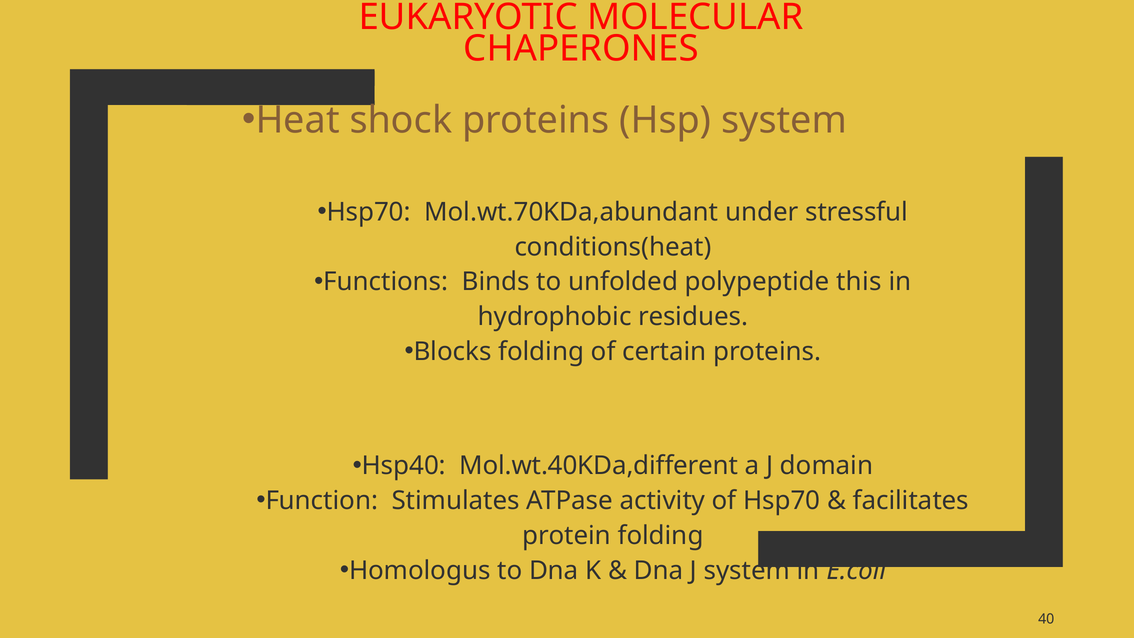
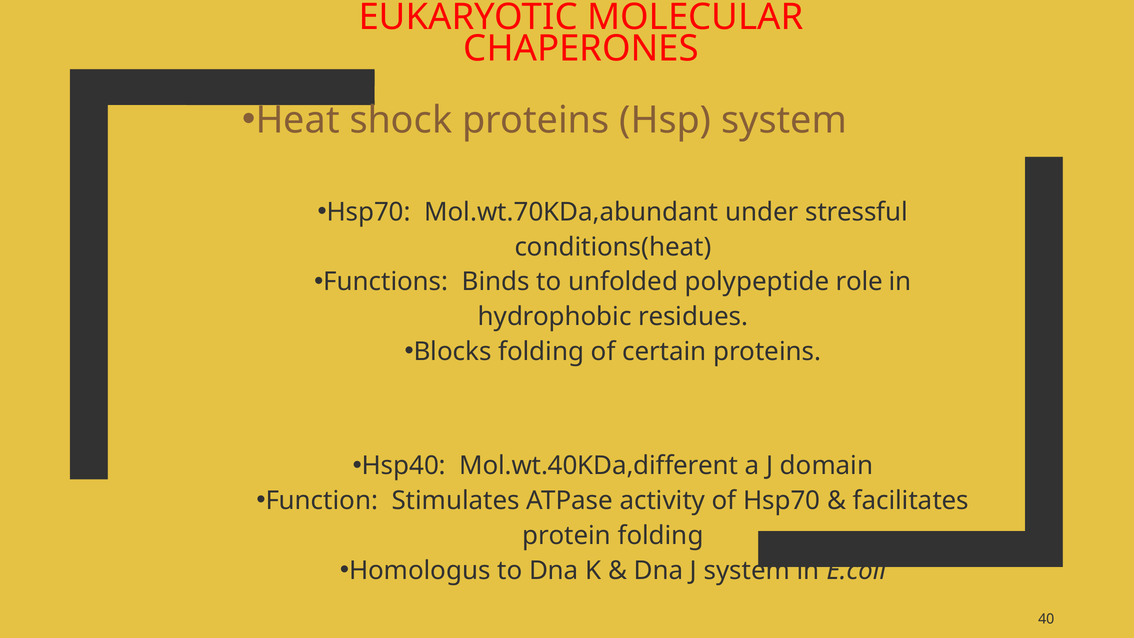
this: this -> role (859, 282)
